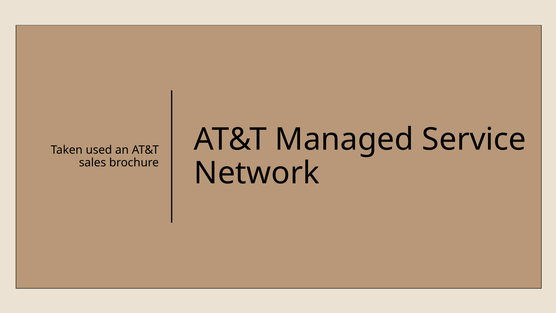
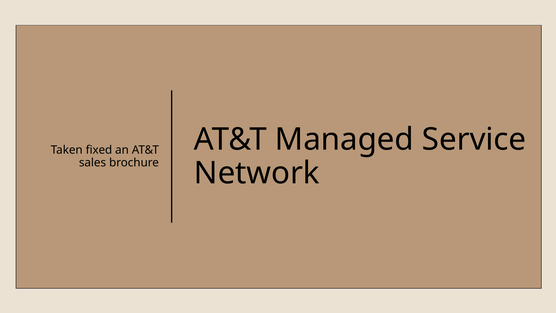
used: used -> fixed (99, 150)
